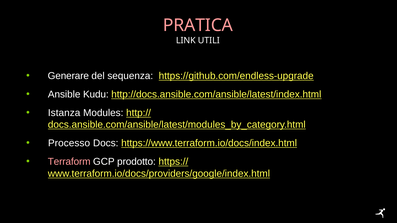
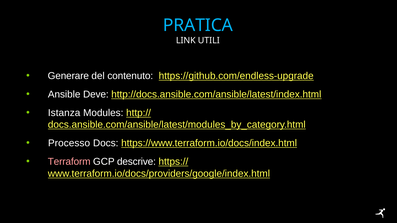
PRATICA colour: pink -> light blue (198, 25)
sequenza: sequenza -> contenuto (130, 76)
Kudu: Kudu -> Deve (96, 94)
prodotto: prodotto -> descrive (136, 162)
